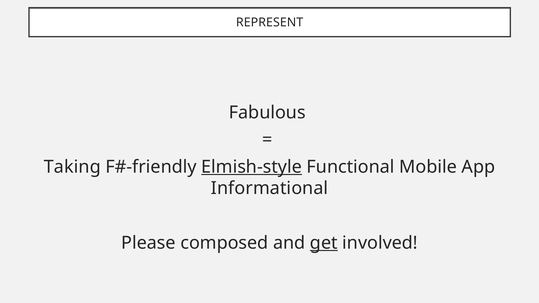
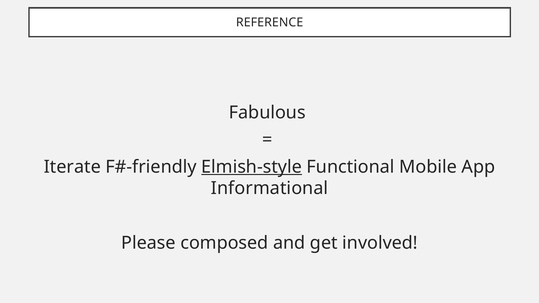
REPRESENT: REPRESENT -> REFERENCE (270, 23)
Taking: Taking -> Iterate (72, 167)
get underline: present -> none (324, 243)
